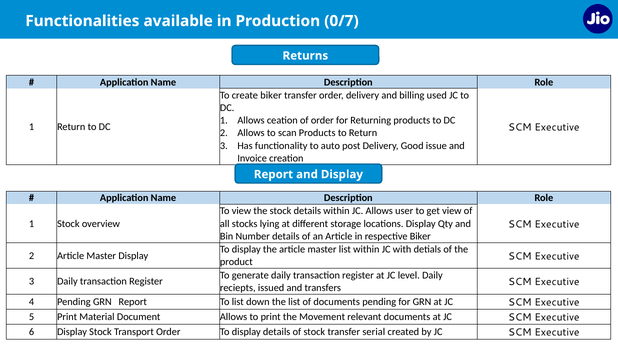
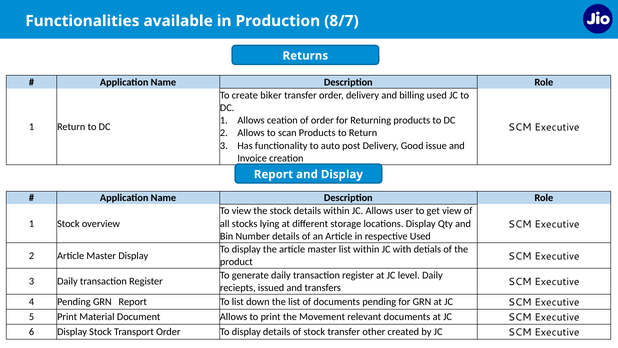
0/7: 0/7 -> 8/7 (341, 21)
respective Biker: Biker -> Used (420, 236)
serial: serial -> other (374, 331)
